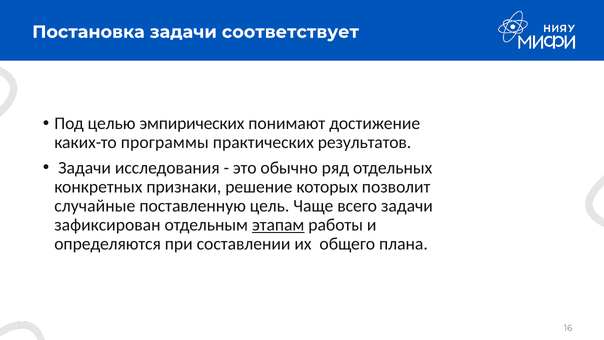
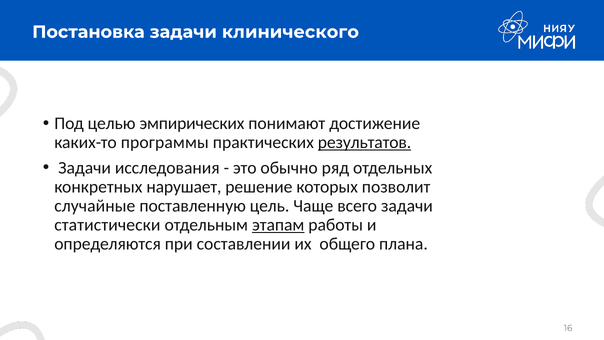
соответствует: соответствует -> клинического (290, 32)
результатов underline: none -> present (365, 142)
признаки: признаки -> нарушает (184, 187)
зафиксирован: зафиксирован -> статистически (107, 225)
